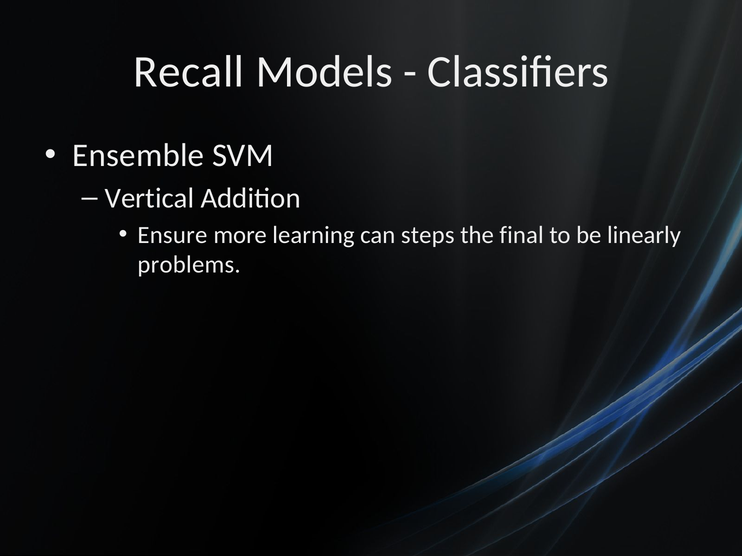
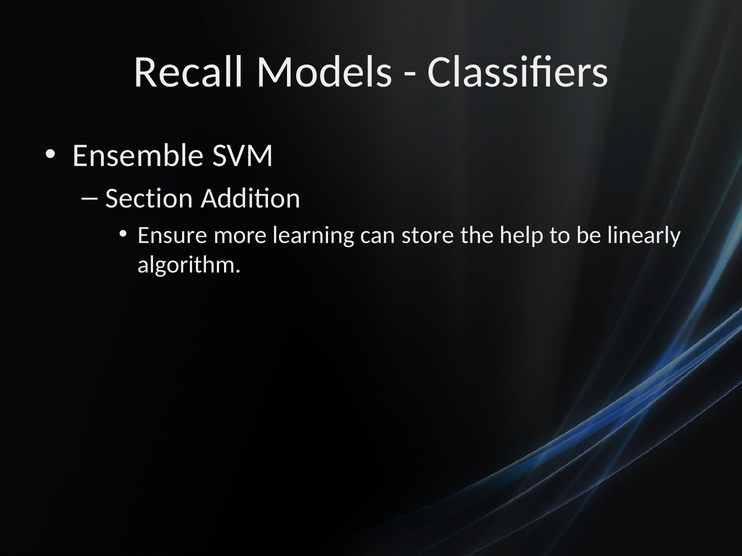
Vertical: Vertical -> Section (149, 198)
steps: steps -> store (428, 235)
final: final -> help (522, 235)
problems: problems -> algorithm (189, 265)
